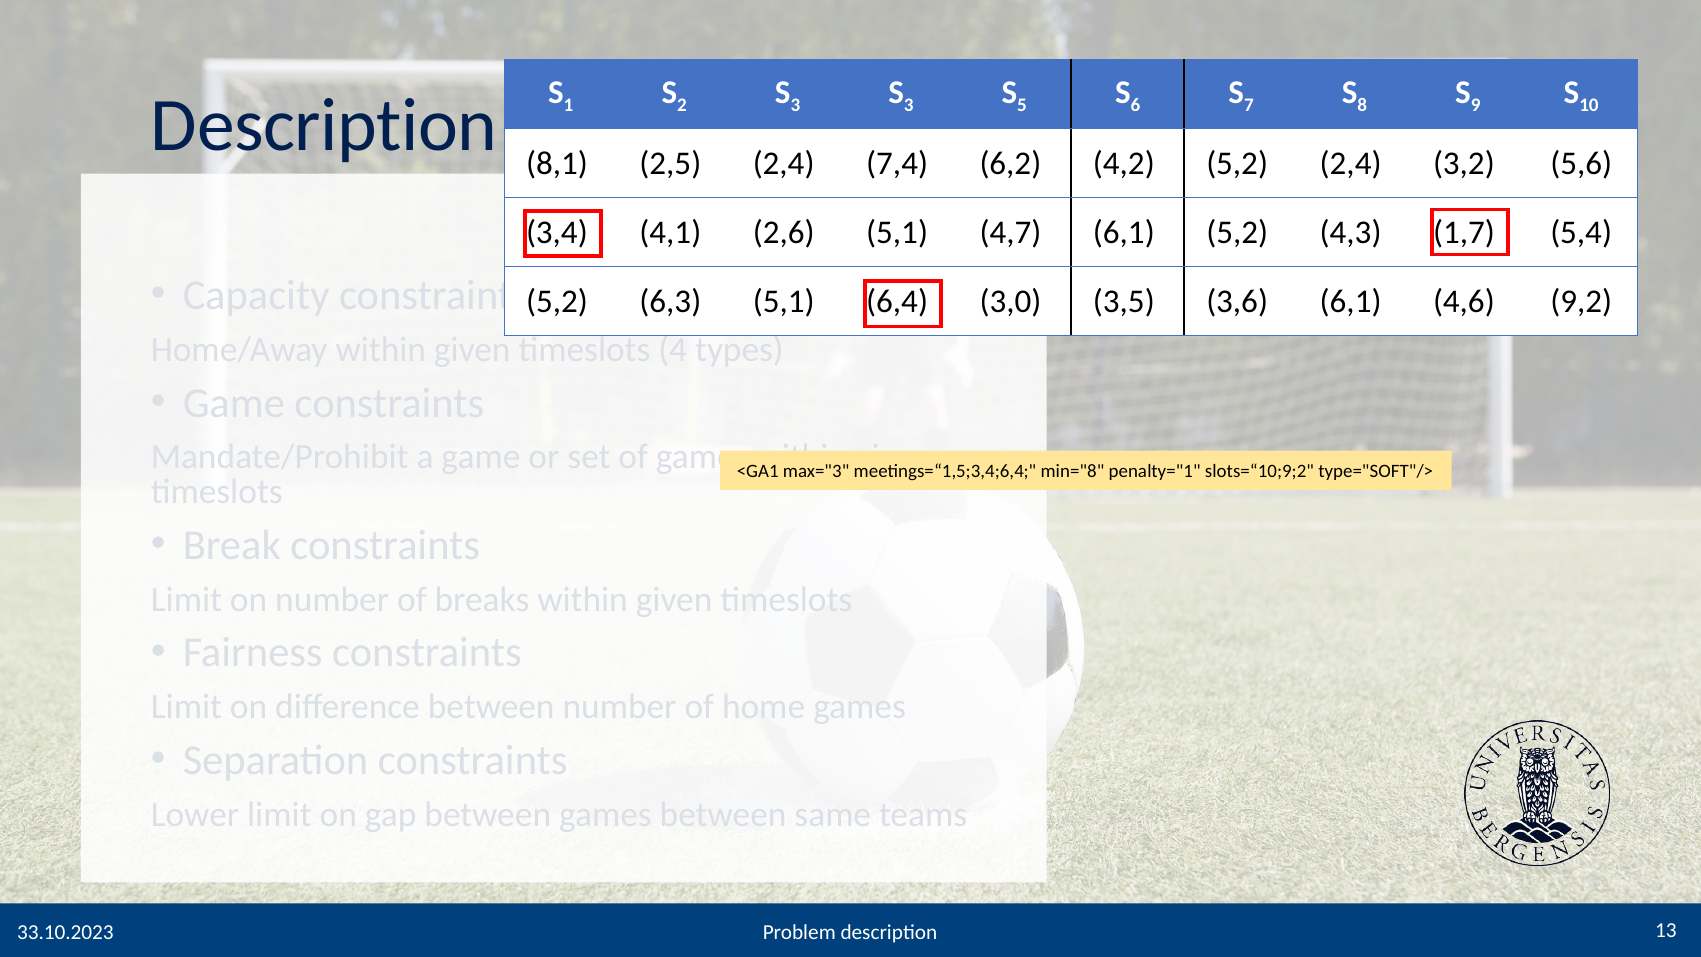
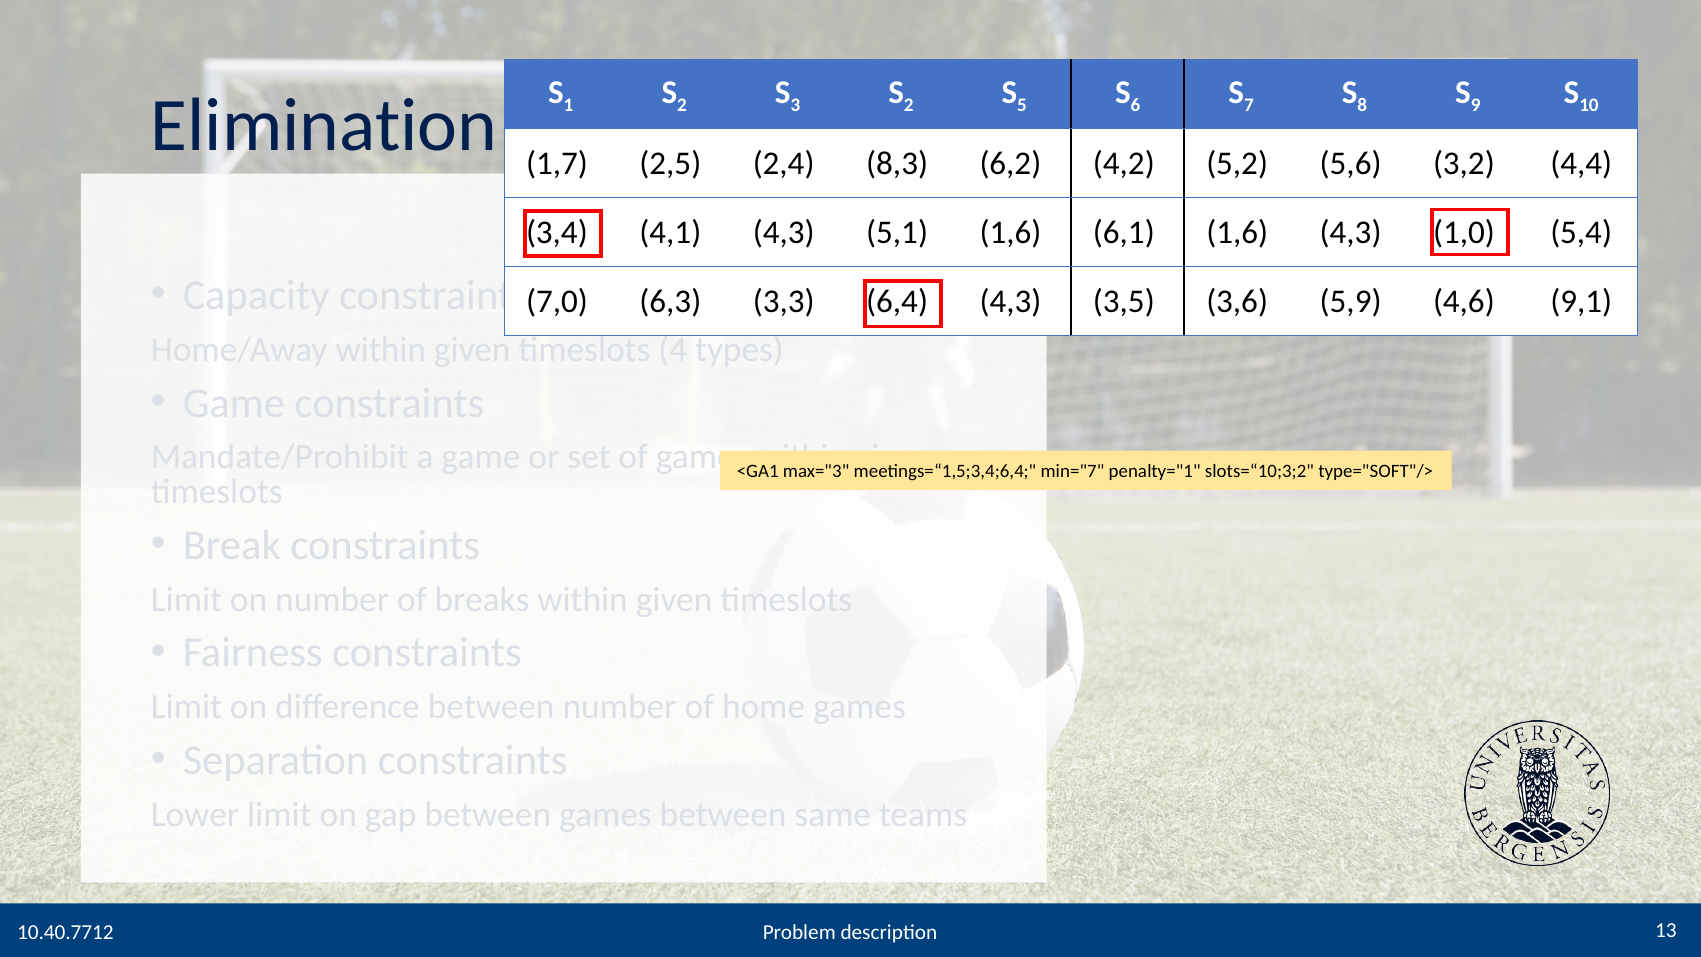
3: 3 -> 2 (909, 105)
Description: Description -> Elimination (324, 125)
8,1: 8,1 -> 1,7 (557, 163)
7,4: 7,4 -> 8,3 (897, 163)
2,4: 2,4 -> 5,6 (1351, 163)
5,6: 5,6 -> 4,4 (1581, 163)
4,1 2,6: 2,6 -> 4,3 (784, 232)
5,1 4,7: 4,7 -> 1,6 (1010, 232)
6,1 5,2: 5,2 -> 1,6 (1237, 232)
1,7: 1,7 -> 1,0 (1464, 232)
5,2: 5,2 -> 7,0 (557, 301)
6,3 5,1: 5,1 -> 3,3 (784, 301)
6,4 3,0: 3,0 -> 4,3 (1010, 301)
3,6 6,1: 6,1 -> 5,9 (1351, 301)
9,2: 9,2 -> 9,1 (1581, 301)
min="8: min="8 -> min="7 (1072, 471)
slots=“10;9;2: slots=“10;9;2 -> slots=“10;3;2 (1259, 471)
33.10.2023: 33.10.2023 -> 10.40.7712 (65, 933)
